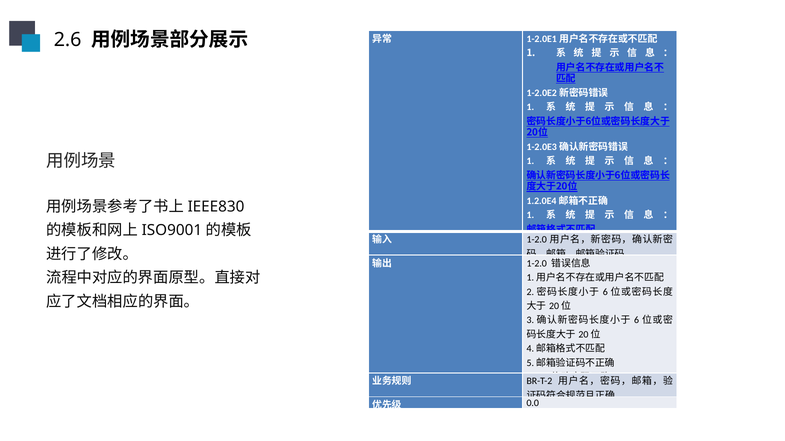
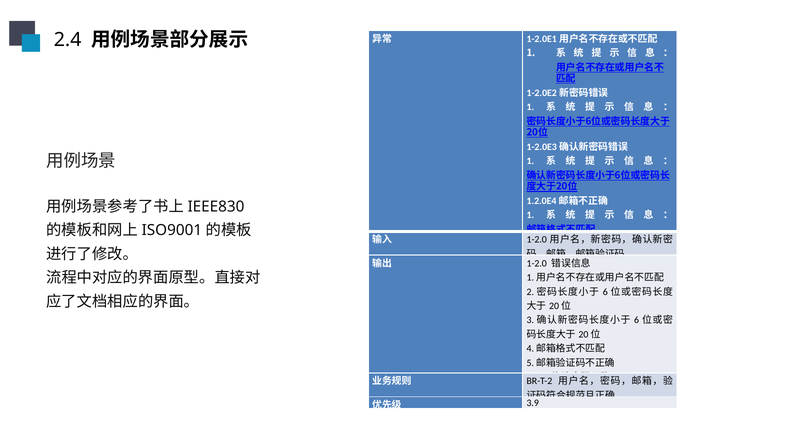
2.6: 2.6 -> 2.4 (68, 40)
0.0: 0.0 -> 3.9 (533, 403)
